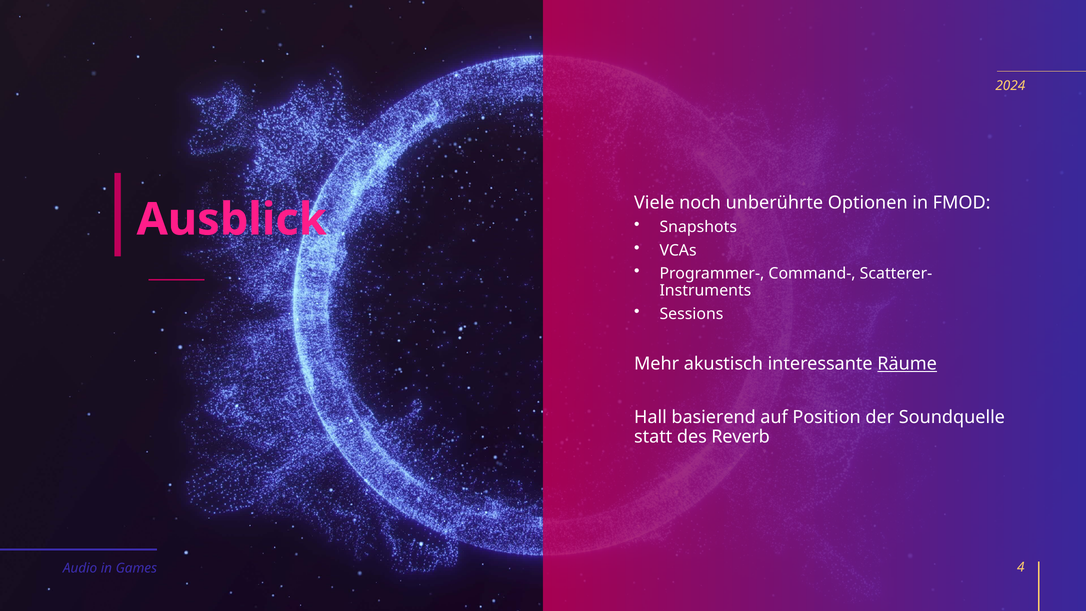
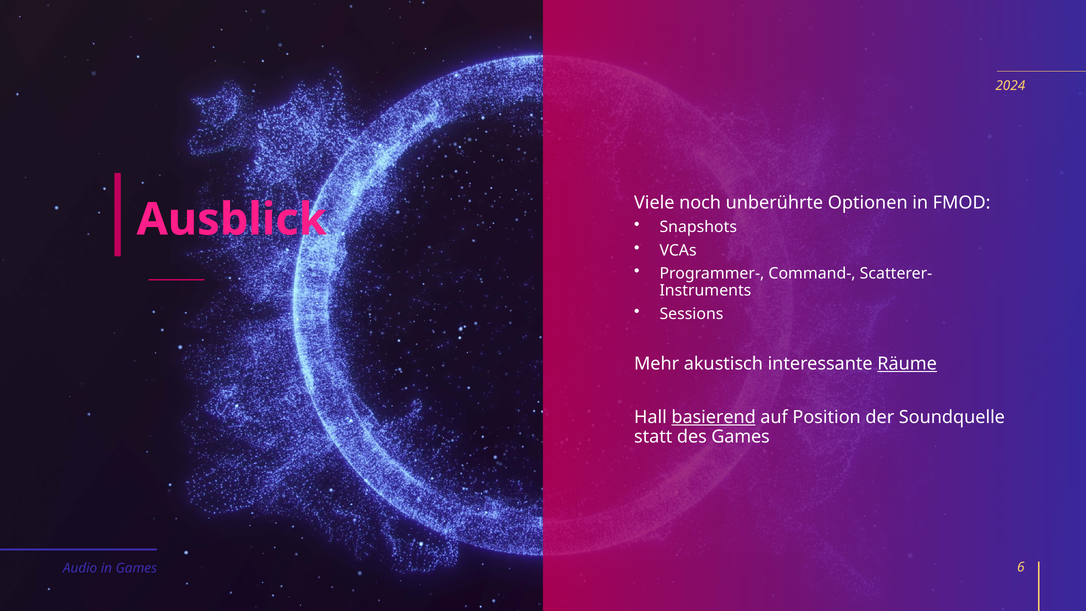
basierend underline: none -> present (714, 417)
des Reverb: Reverb -> Games (741, 437)
4: 4 -> 6 (1021, 567)
